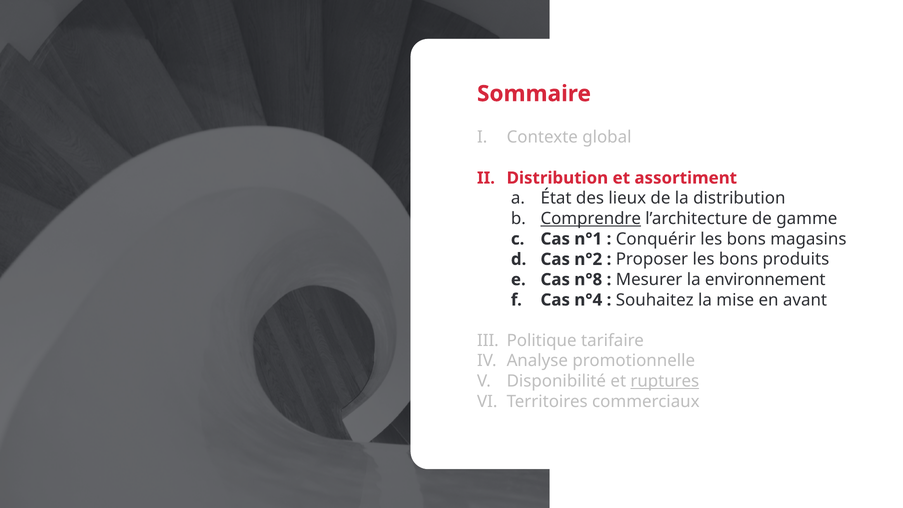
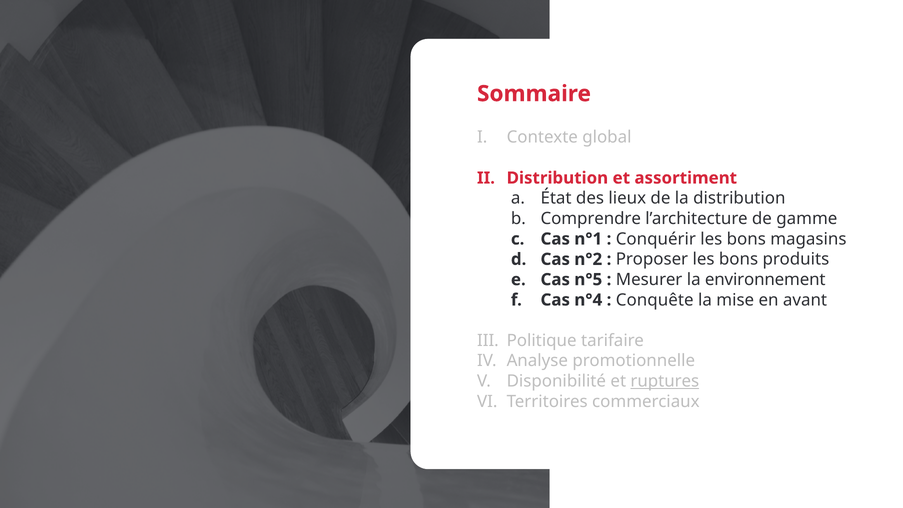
Comprendre underline: present -> none (591, 219)
n°8: n°8 -> n°5 (588, 280)
Souhaitez: Souhaitez -> Conquête (655, 300)
